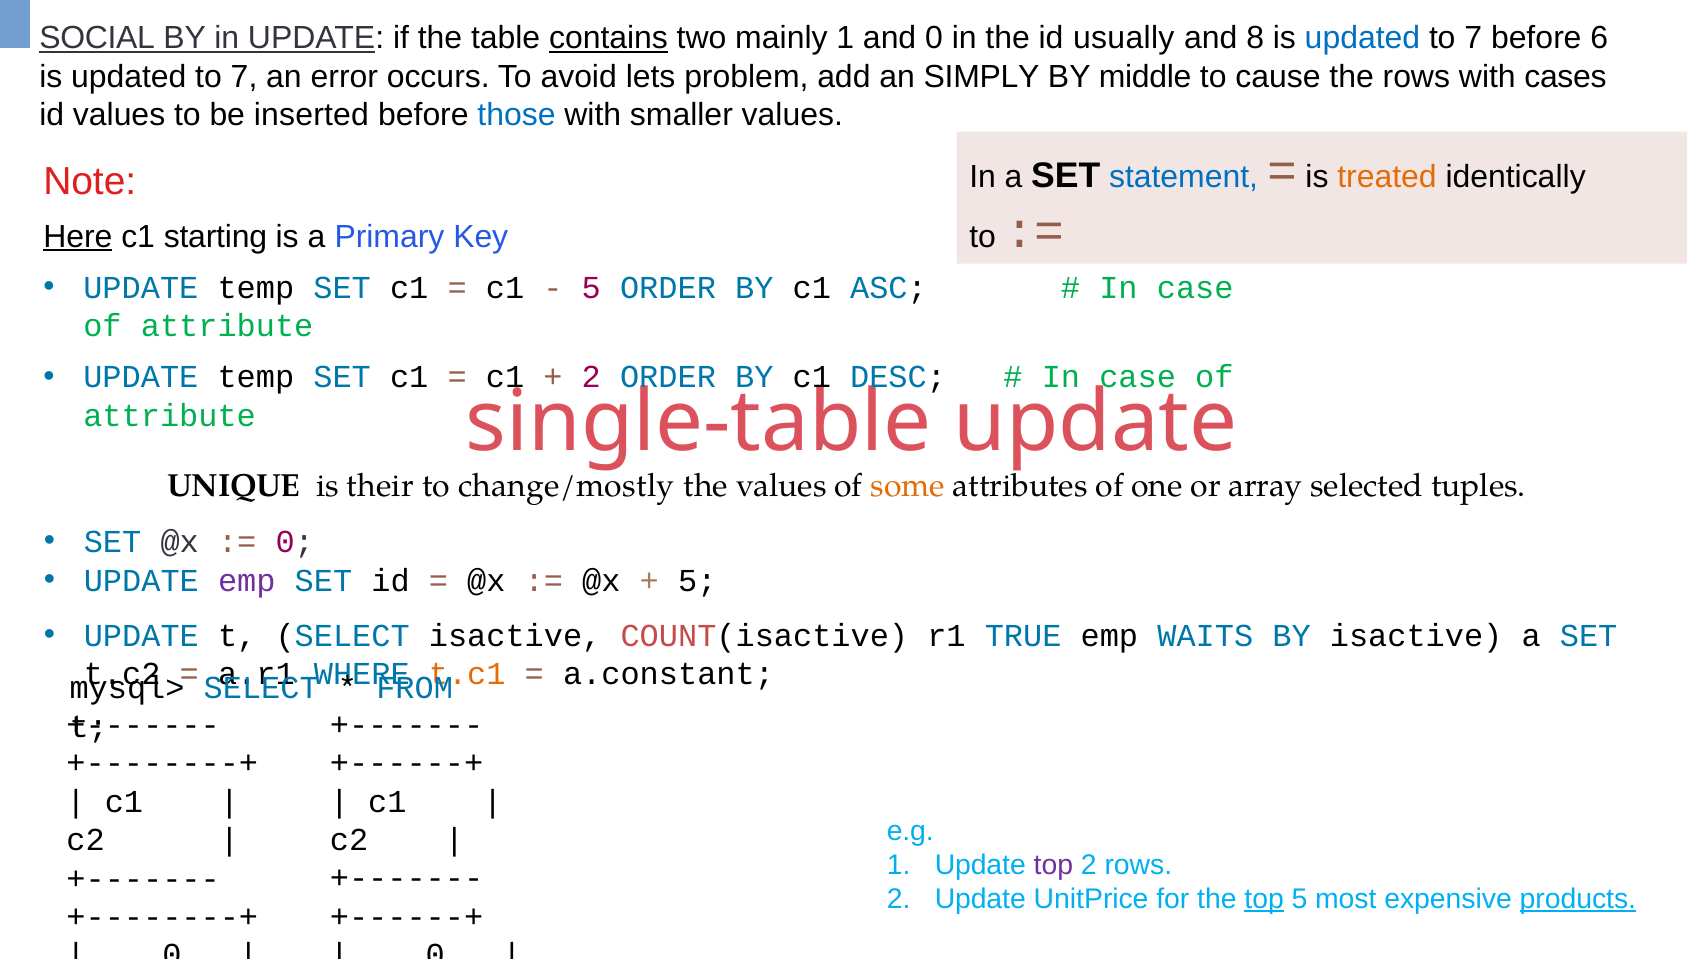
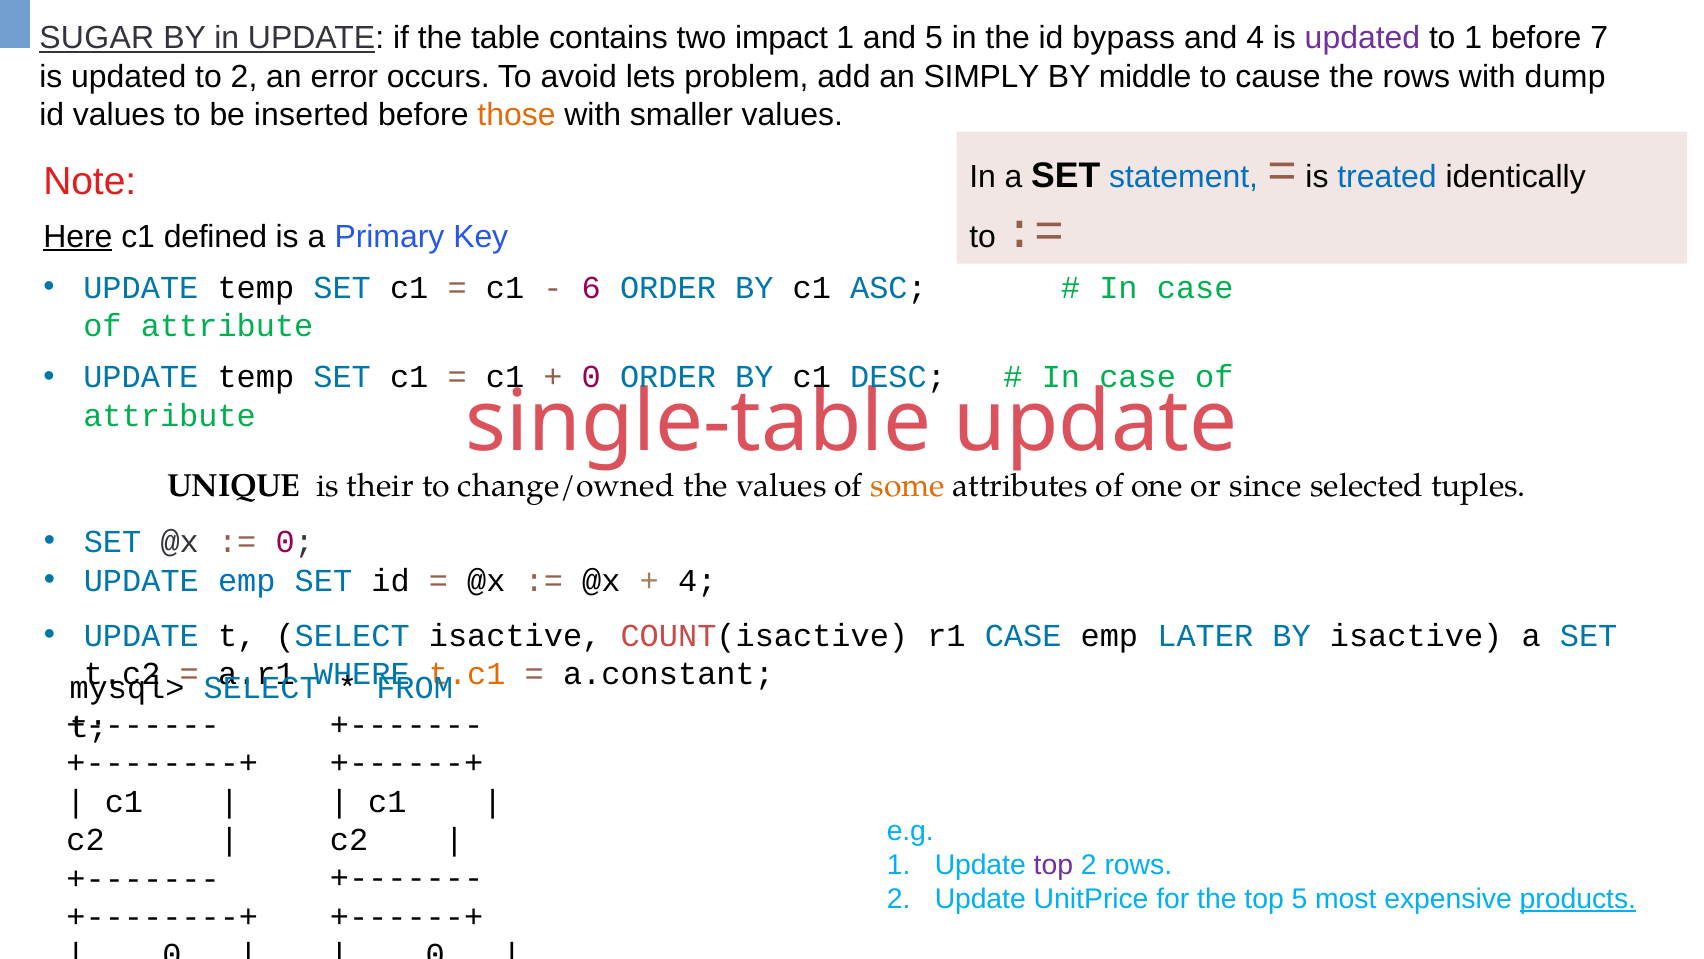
SOCIAL: SOCIAL -> SUGAR (97, 38)
contains underline: present -> none (608, 38)
mainly: mainly -> impact (782, 38)
and 0: 0 -> 5 (934, 38)
usually: usually -> bypass (1124, 38)
and 8: 8 -> 4 (1255, 38)
updated colour: blue -> purple (1362, 38)
7: 7 -> 1 (1473, 38)
before 6: 6 -> 7 (1599, 38)
7: 7 -> 2 (244, 76)
cases: cases -> dump (1565, 76)
those colour: blue -> orange (517, 115)
treated colour: orange -> blue (1387, 177)
starting: starting -> defined (215, 236)
5: 5 -> 6 (591, 288)
2: 2 -> 0 (591, 377)
change/mostly: change/mostly -> change/owned (566, 486)
array: array -> since (1265, 486)
emp colour: purple -> blue (247, 580)
5: 5 -> 4 (697, 580)
r1 TRUE: TRUE -> CASE (1023, 635)
WAITS: WAITS -> LATER (1205, 635)
top underline: present -> none (1264, 899)
